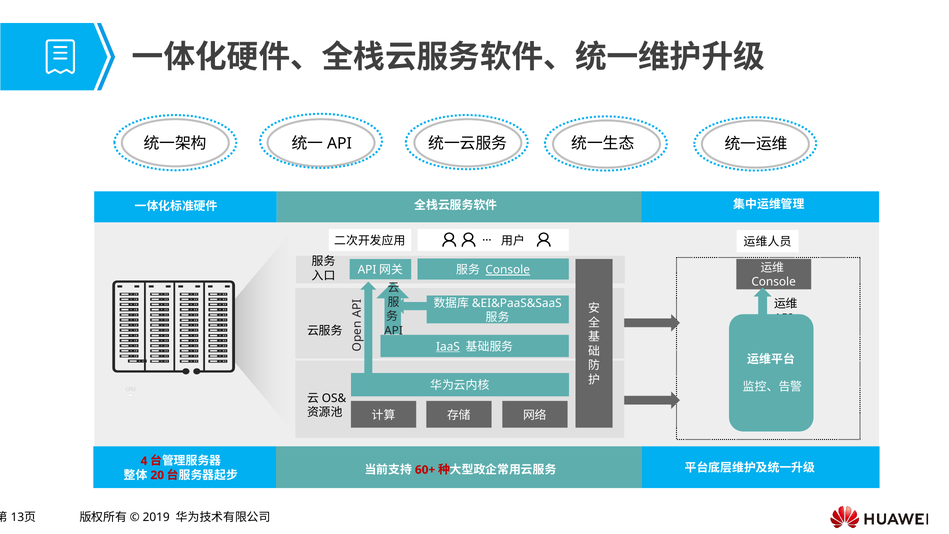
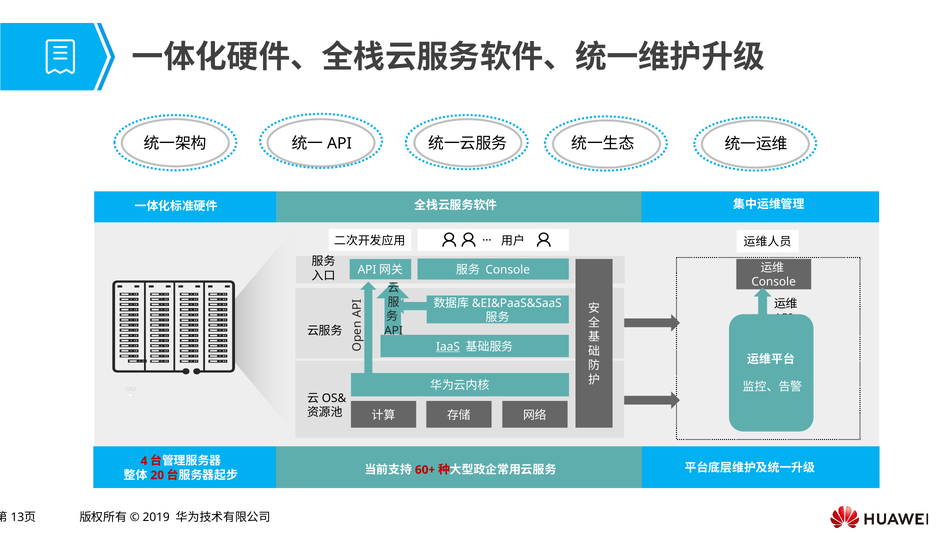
Console underline: present -> none (508, 270)
